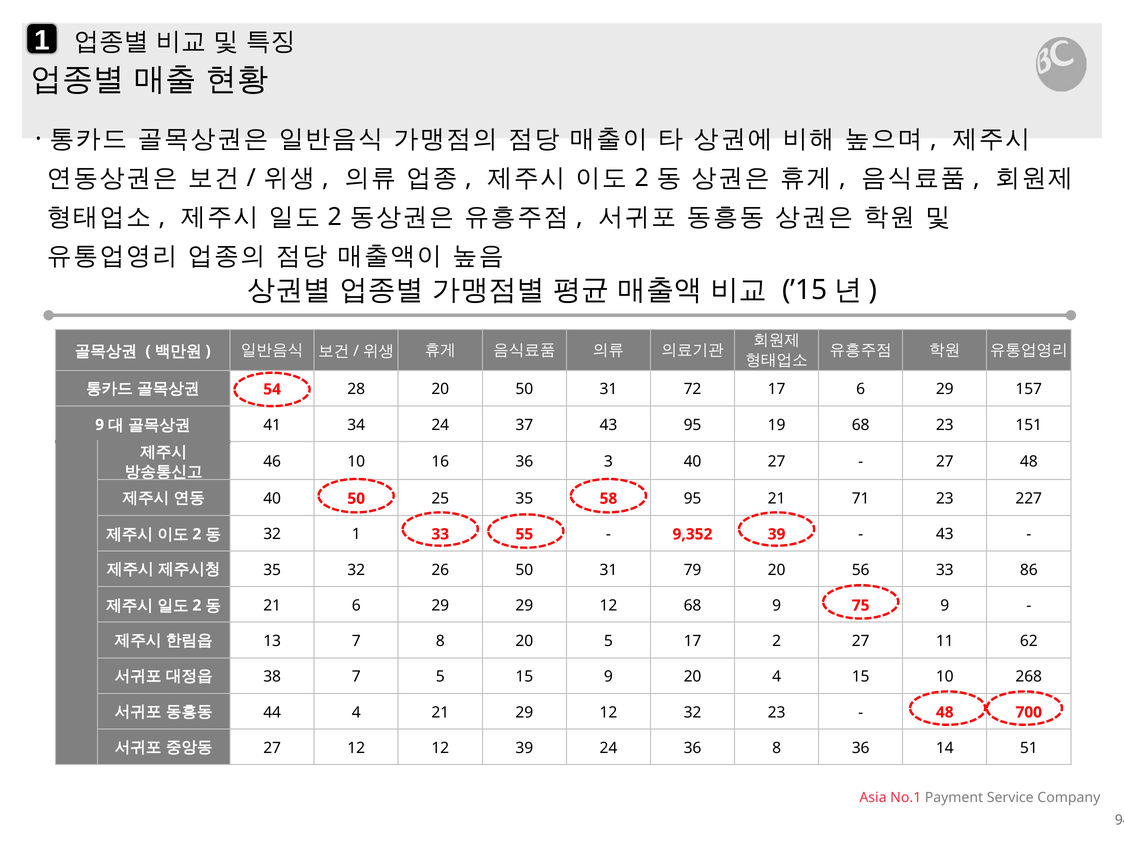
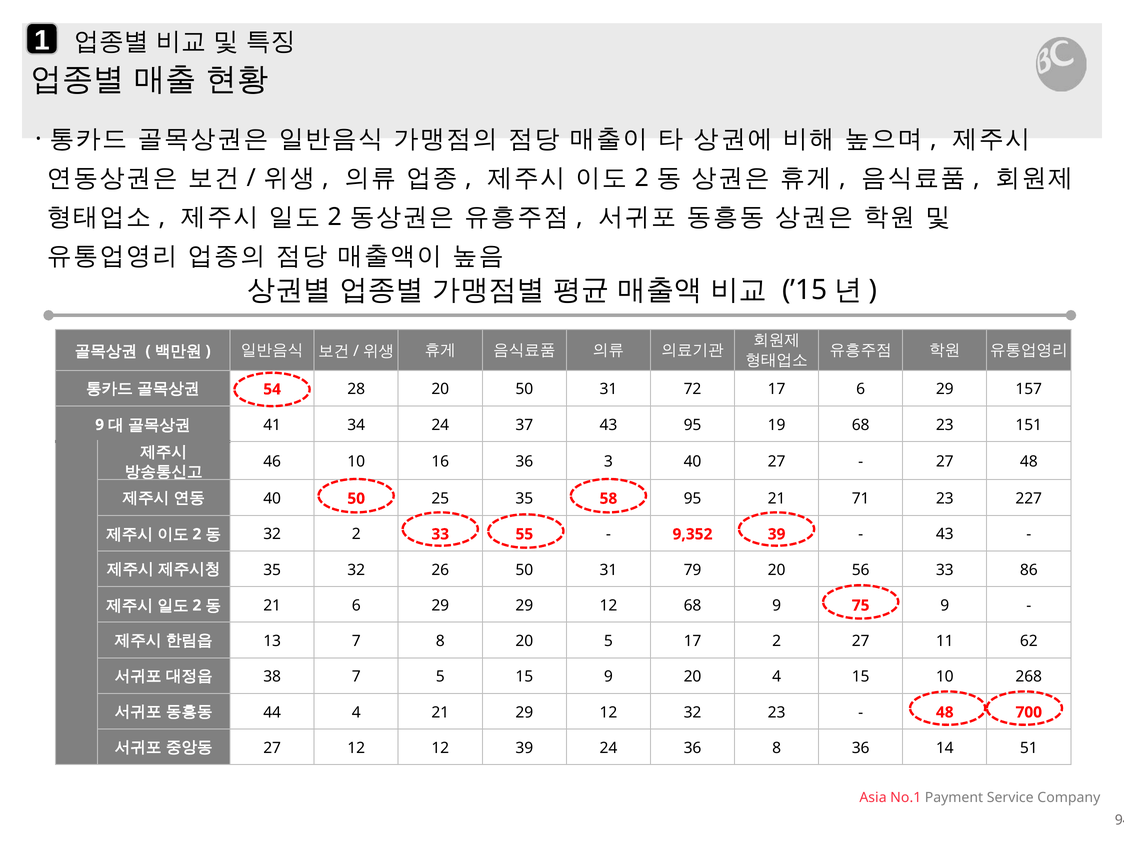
32 1: 1 -> 2 (356, 534)
